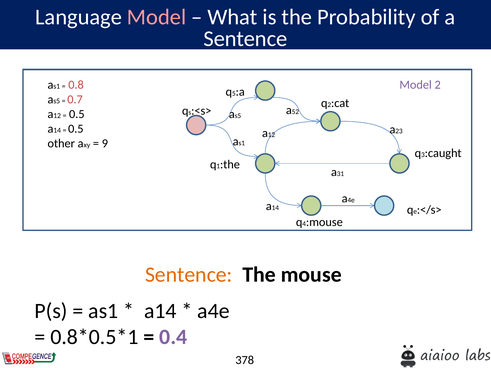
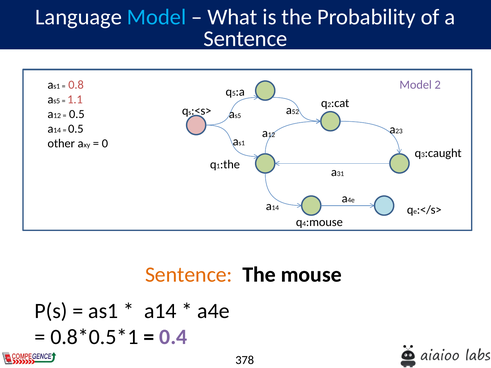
Model colour: pink -> light blue (157, 17)
0.7: 0.7 -> 1.1 (75, 99)
9: 9 -> 0 (105, 144)
